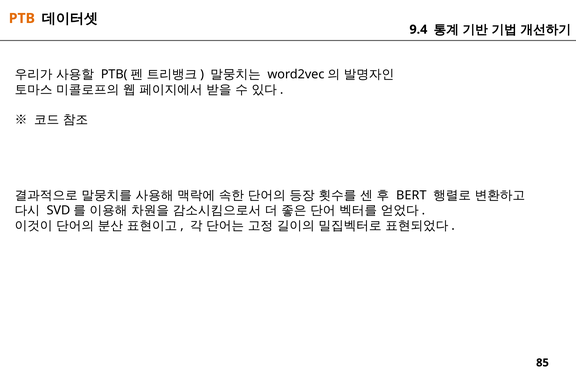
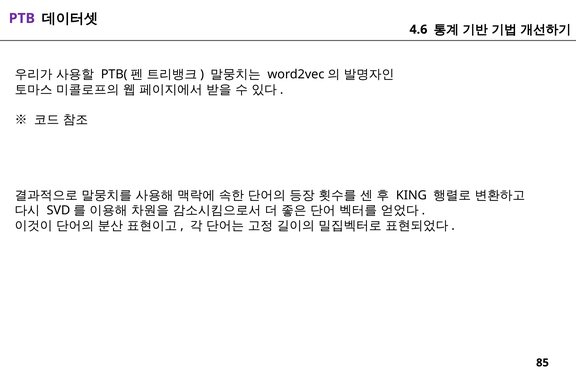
PTB colour: orange -> purple (22, 18)
9.4: 9.4 -> 4.6 (418, 30)
BERT: BERT -> KING (411, 196)
